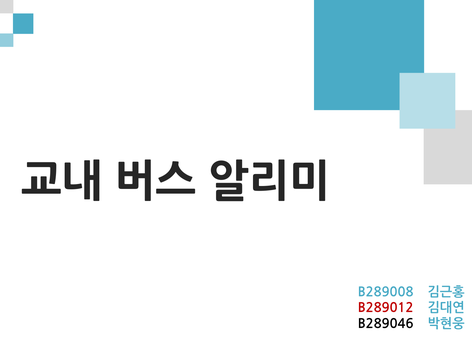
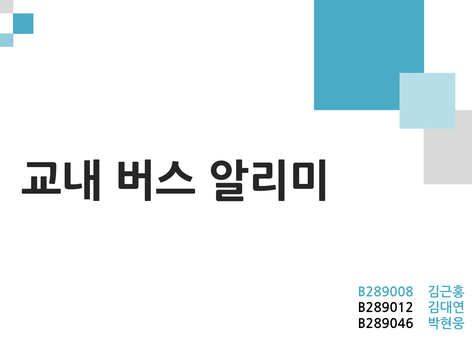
B289012 colour: red -> black (386, 308)
